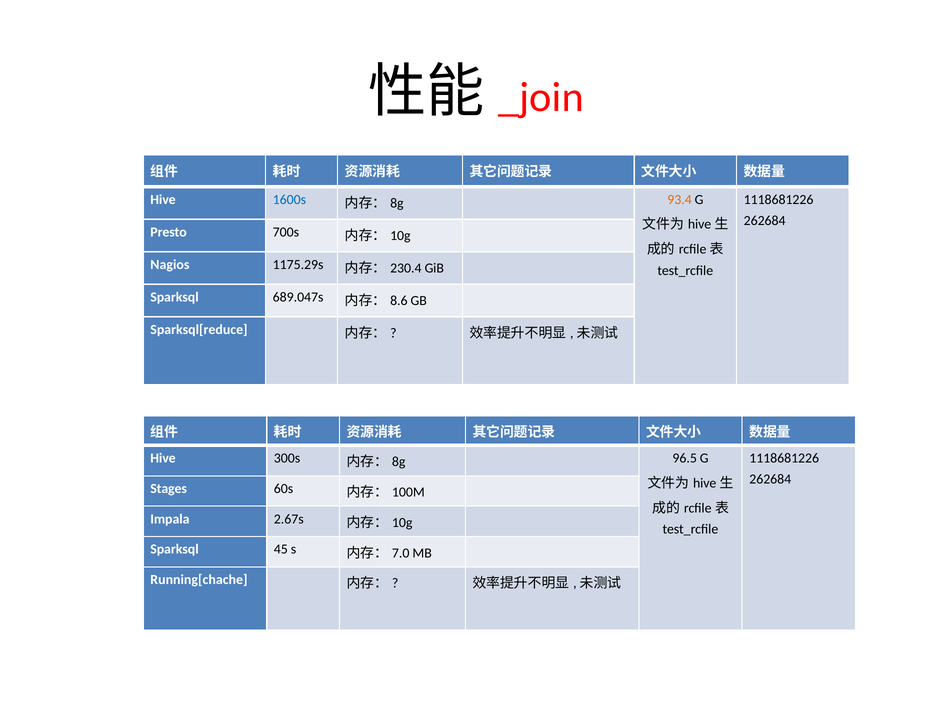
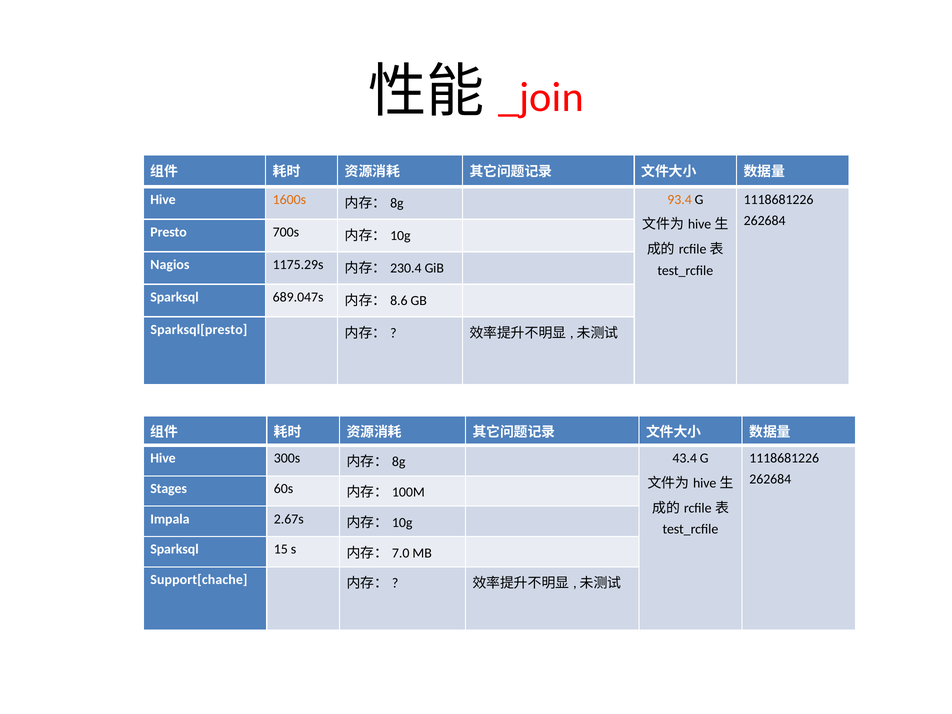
1600s colour: blue -> orange (289, 200)
Sparksql[reduce: Sparksql[reduce -> Sparksql[presto (199, 329)
96.5: 96.5 -> 43.4 (685, 458)
45: 45 -> 15 (281, 549)
Running[chache: Running[chache -> Support[chache (199, 580)
